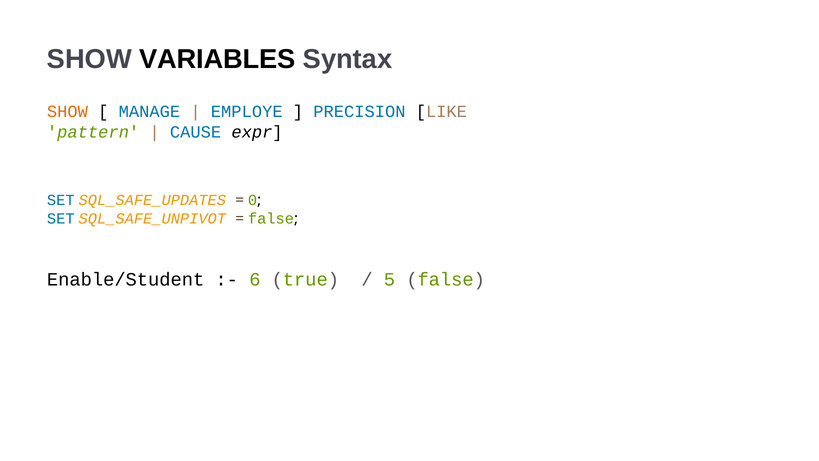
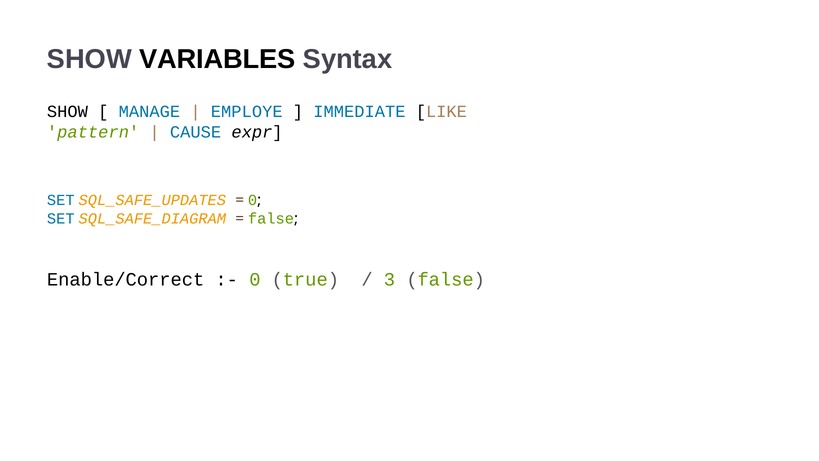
SHOW colour: orange -> black (67, 112)
PRECISION: PRECISION -> IMMEDIATE (359, 112)
SQL_SAFE_UNPIVOT: SQL_SAFE_UNPIVOT -> SQL_SAFE_DIAGRAM (152, 219)
Enable/Student: Enable/Student -> Enable/Correct (126, 280)
6: 6 -> 0 (255, 280)
5: 5 -> 3 (389, 280)
